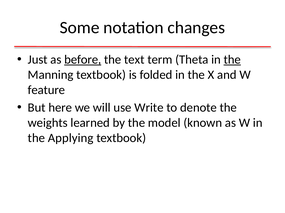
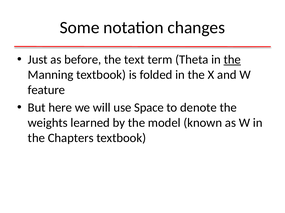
before underline: present -> none (83, 60)
Write: Write -> Space (149, 108)
Applying: Applying -> Chapters (71, 138)
